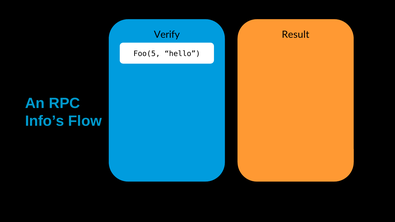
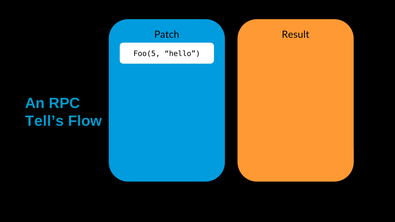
Verify: Verify -> Patch (167, 35)
Info’s: Info’s -> Tell’s (44, 121)
